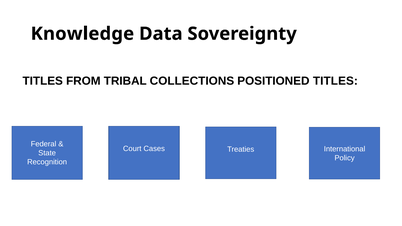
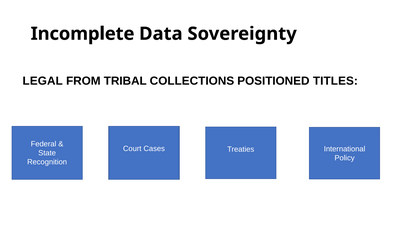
Knowledge: Knowledge -> Incomplete (83, 34)
TITLES: TITLES -> LEGAL (43, 81)
